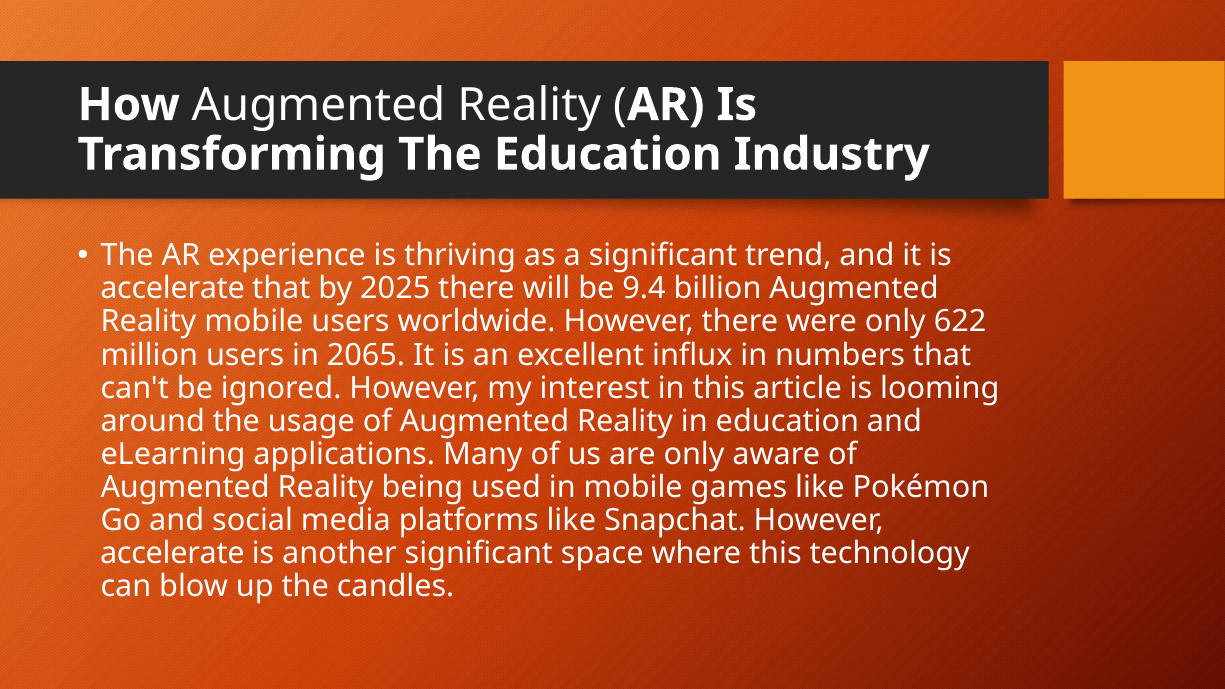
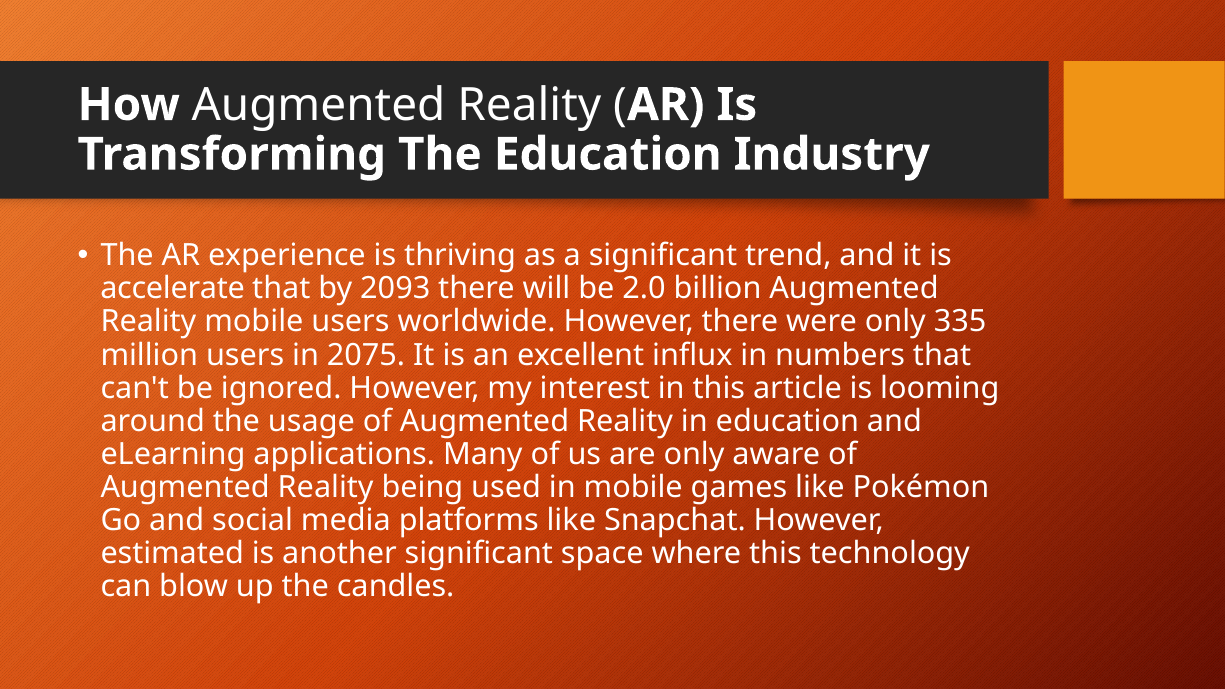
2025: 2025 -> 2093 (395, 289)
9.4: 9.4 -> 2.0 (644, 289)
622: 622 -> 335 (960, 322)
2065: 2065 -> 2075 (366, 355)
accelerate: accelerate -> estimated (172, 553)
